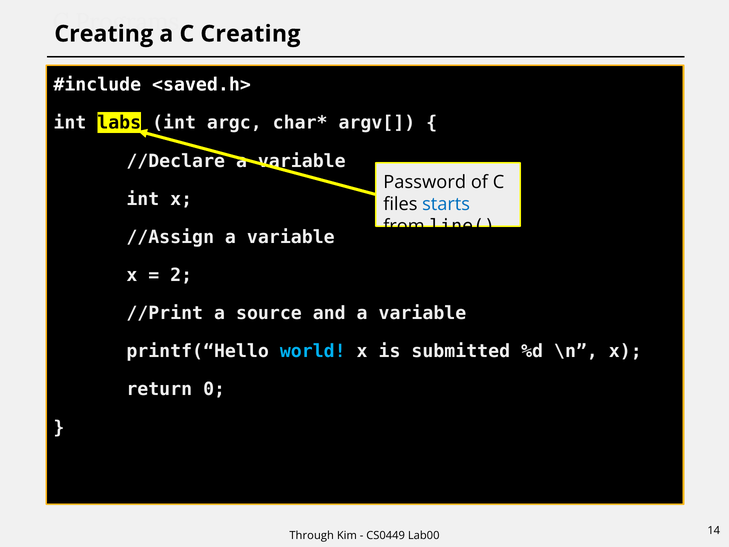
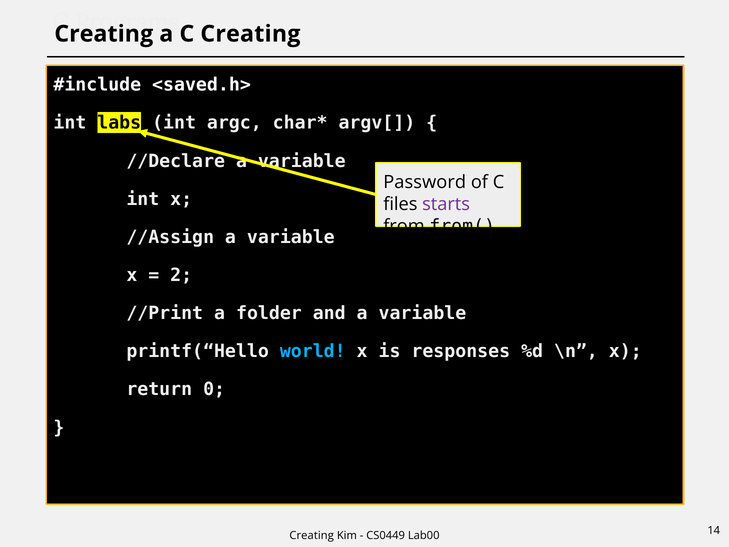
starts colour: blue -> purple (446, 204)
line(: line( -> from( (462, 226)
source: source -> folder (269, 313)
submitted: submitted -> responses (461, 351)
Through: Through -> Creating (312, 535)
